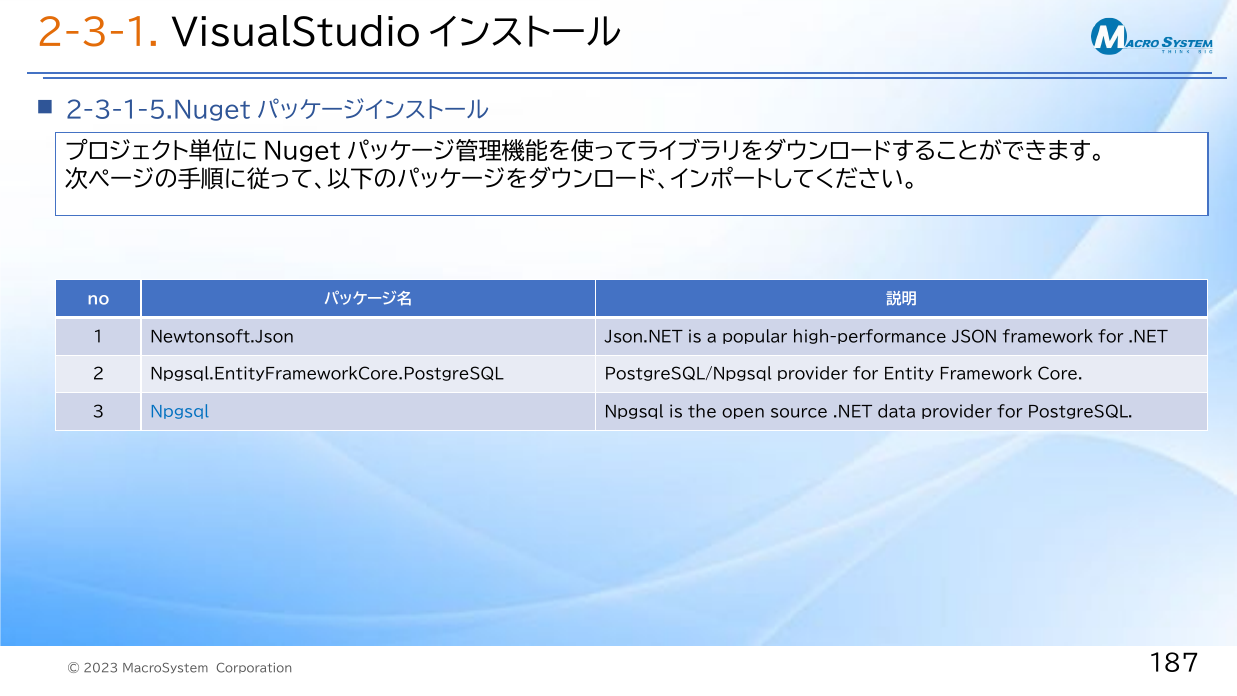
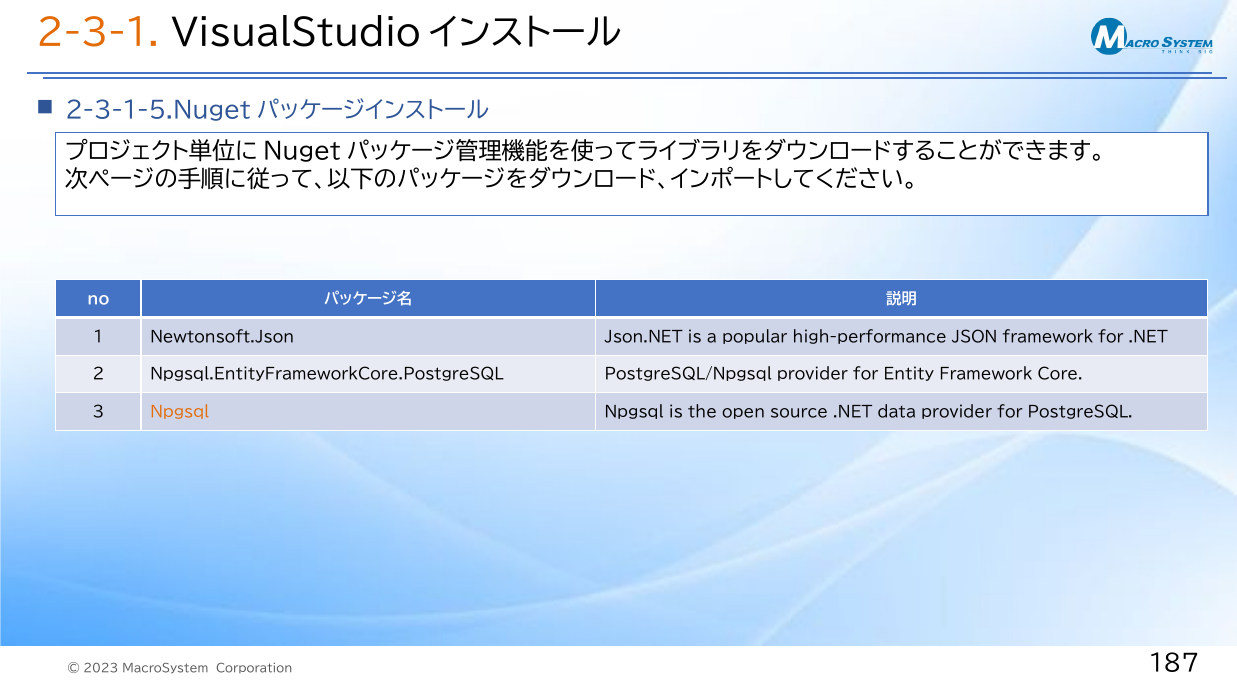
Npgsql colour: blue -> orange (180, 412)
